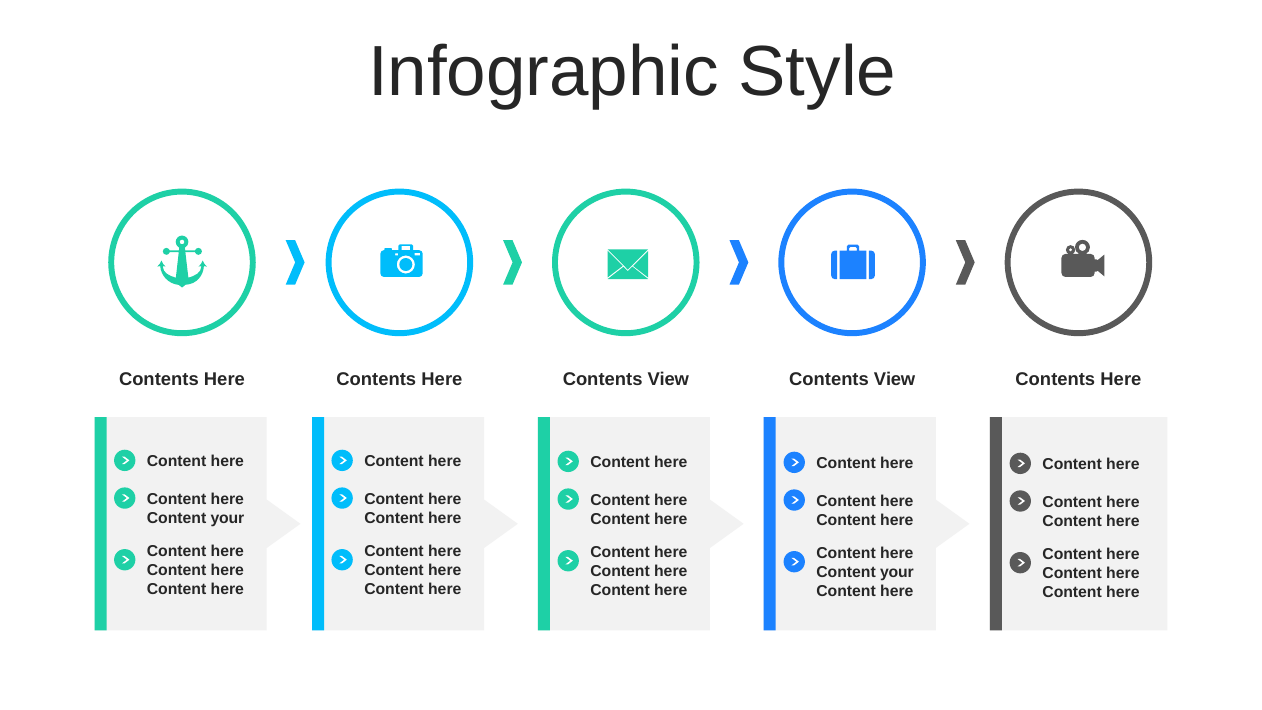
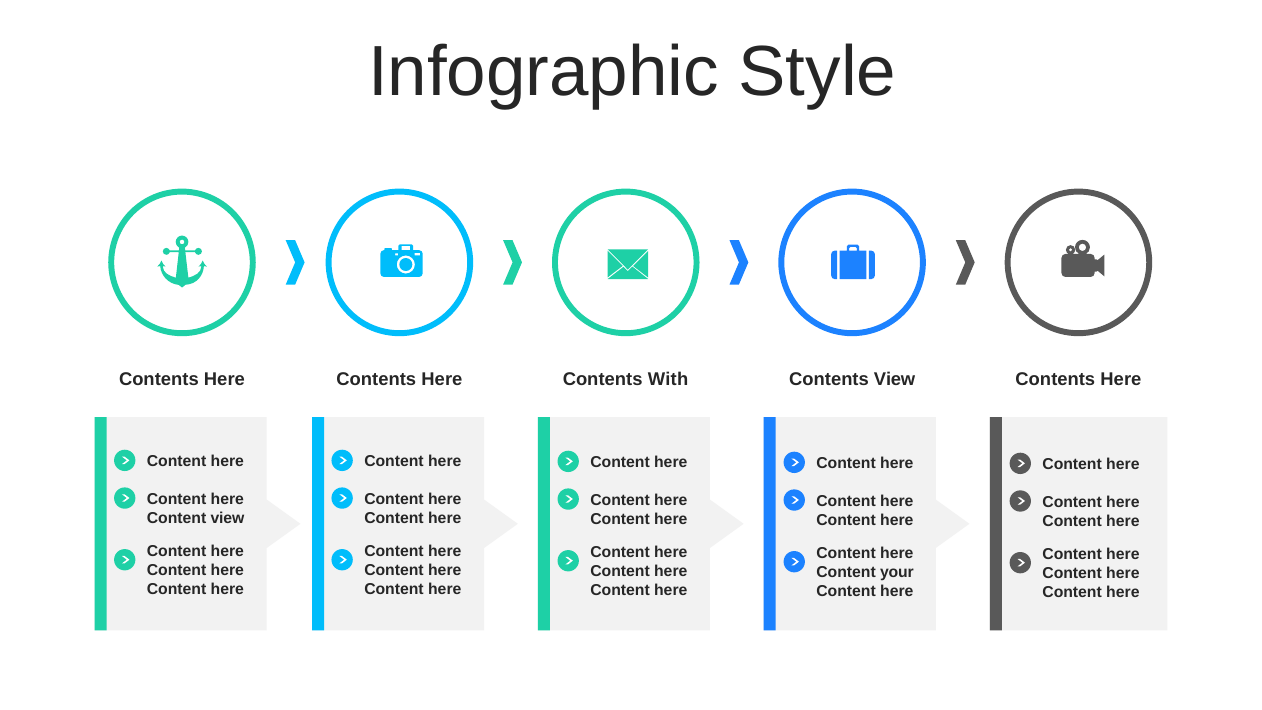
Here Contents View: View -> With (668, 379)
your: your -> view (227, 518)
